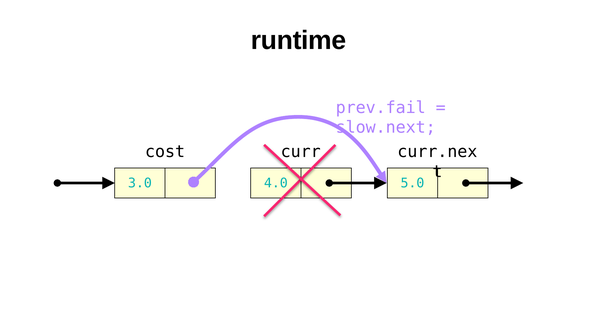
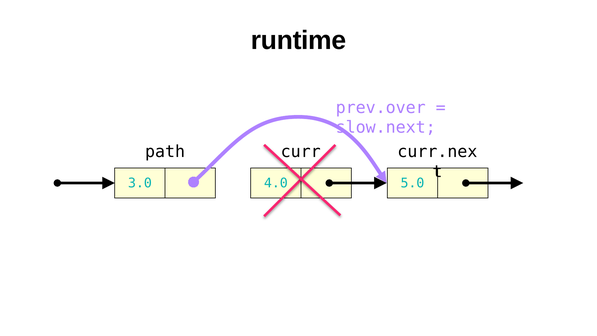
prev.fail: prev.fail -> prev.over (381, 108)
cost: cost -> path (165, 152)
